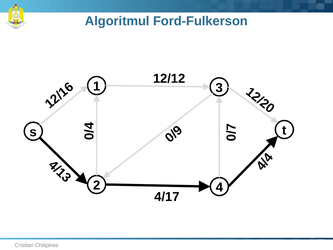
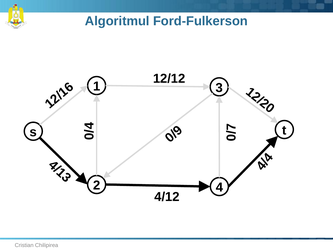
4/17: 4/17 -> 4/12 (167, 197)
